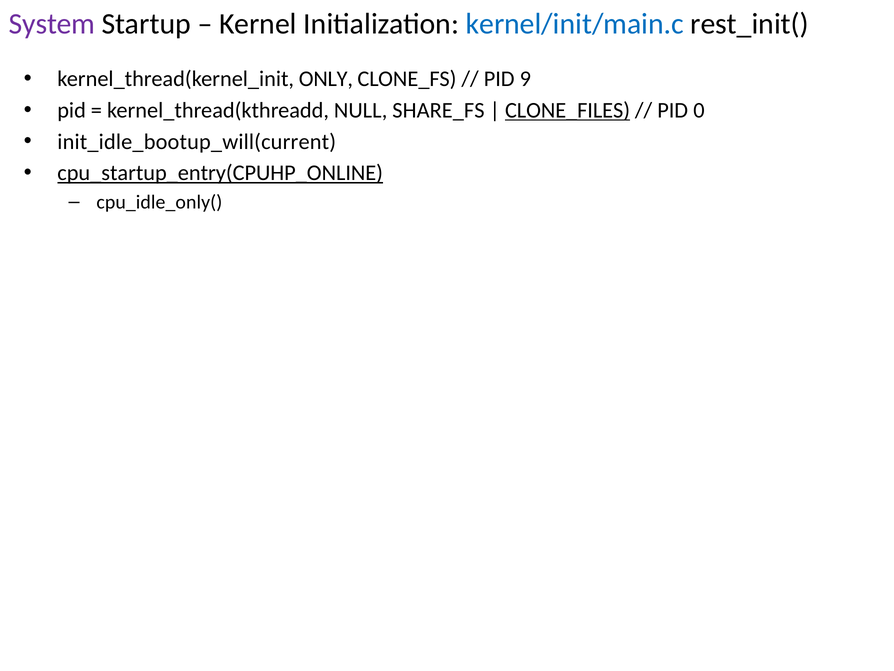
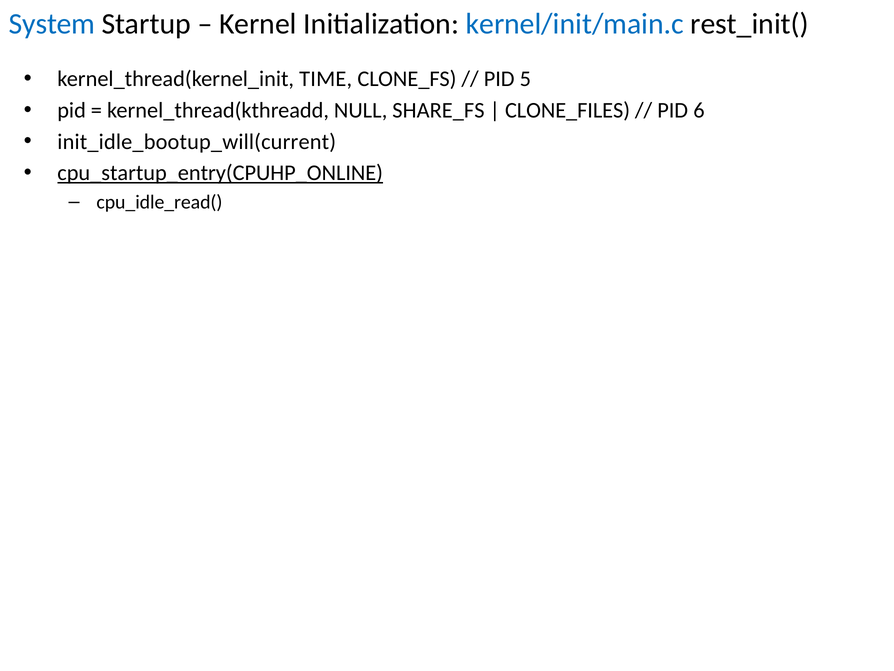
System colour: purple -> blue (52, 24)
ONLY: ONLY -> TIME (326, 79)
9: 9 -> 5 (525, 79)
CLONE_FILES underline: present -> none (568, 110)
0: 0 -> 6 (699, 110)
cpu_idle_only(: cpu_idle_only( -> cpu_idle_read( (159, 202)
